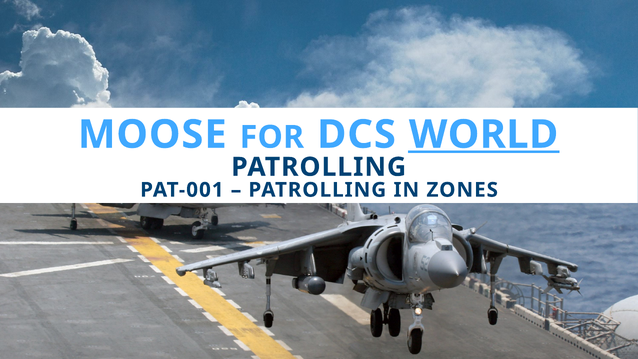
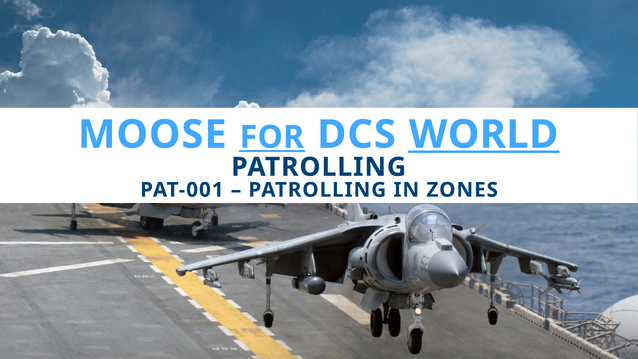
FOR underline: none -> present (272, 137)
